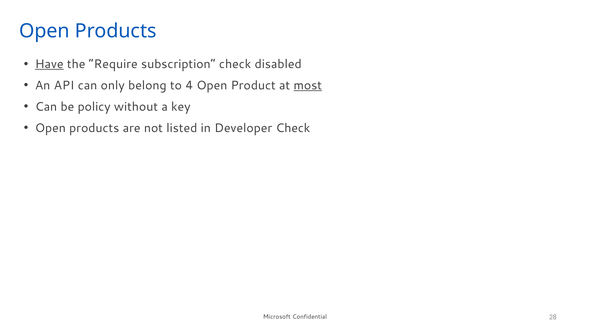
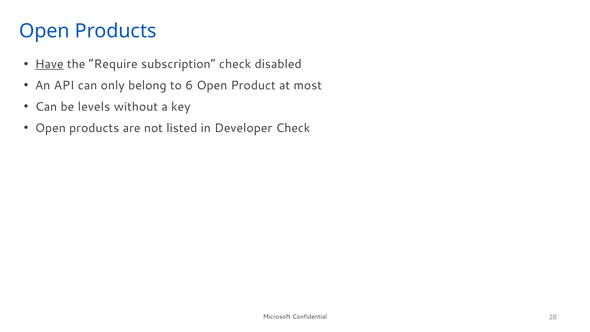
4: 4 -> 6 (189, 85)
most underline: present -> none (308, 85)
policy: policy -> levels (94, 107)
